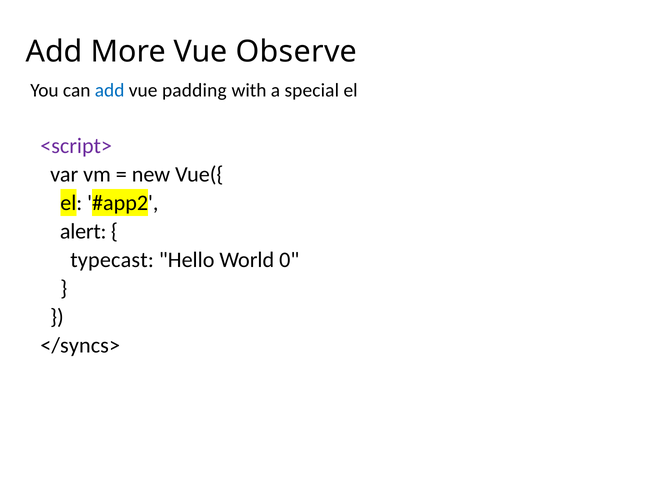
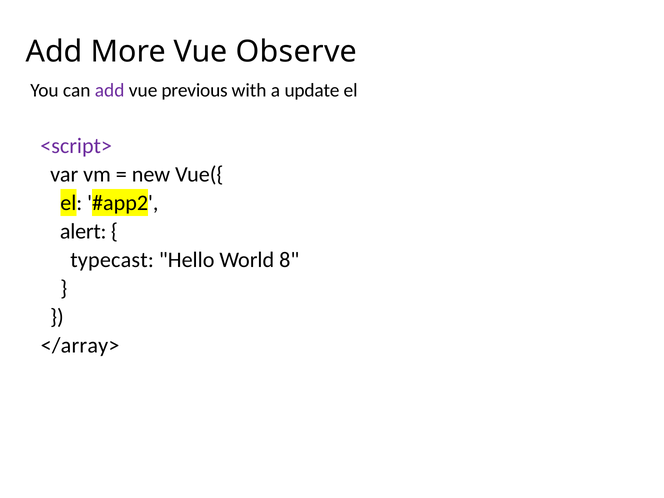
add colour: blue -> purple (110, 90)
padding: padding -> previous (195, 90)
special: special -> update (312, 90)
0: 0 -> 8 (289, 260)
</syncs>: </syncs> -> </array> (80, 345)
